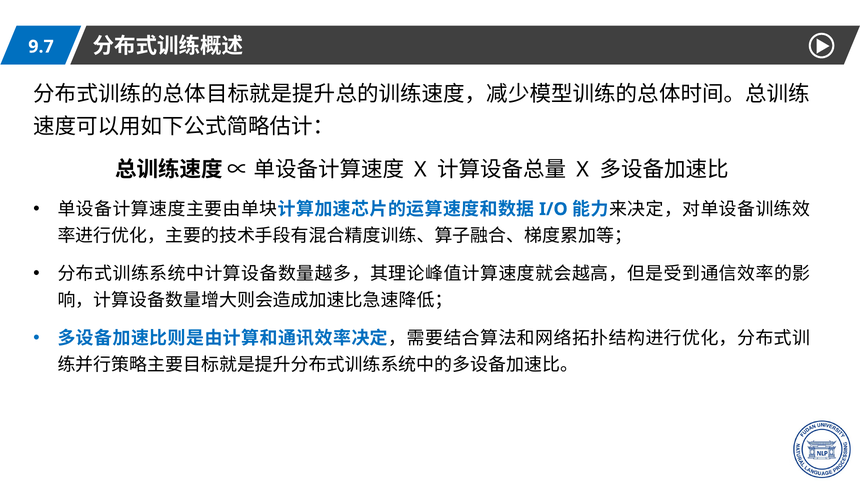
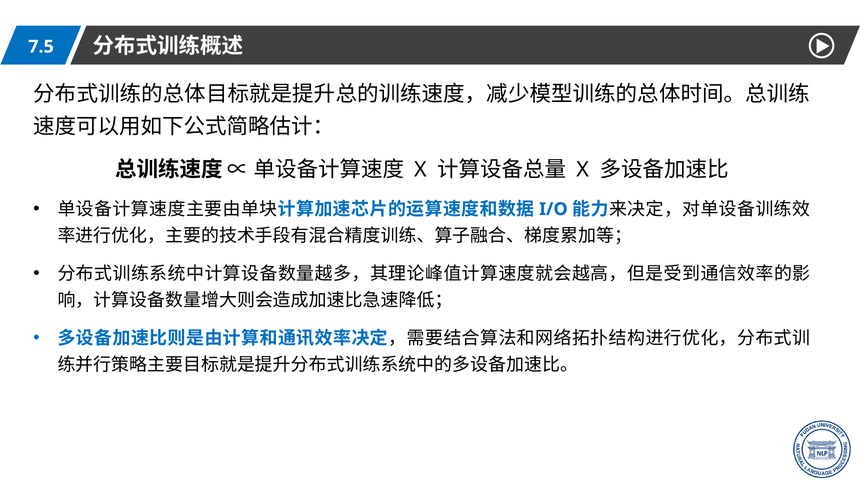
9.7: 9.7 -> 7.5 (41, 47)
